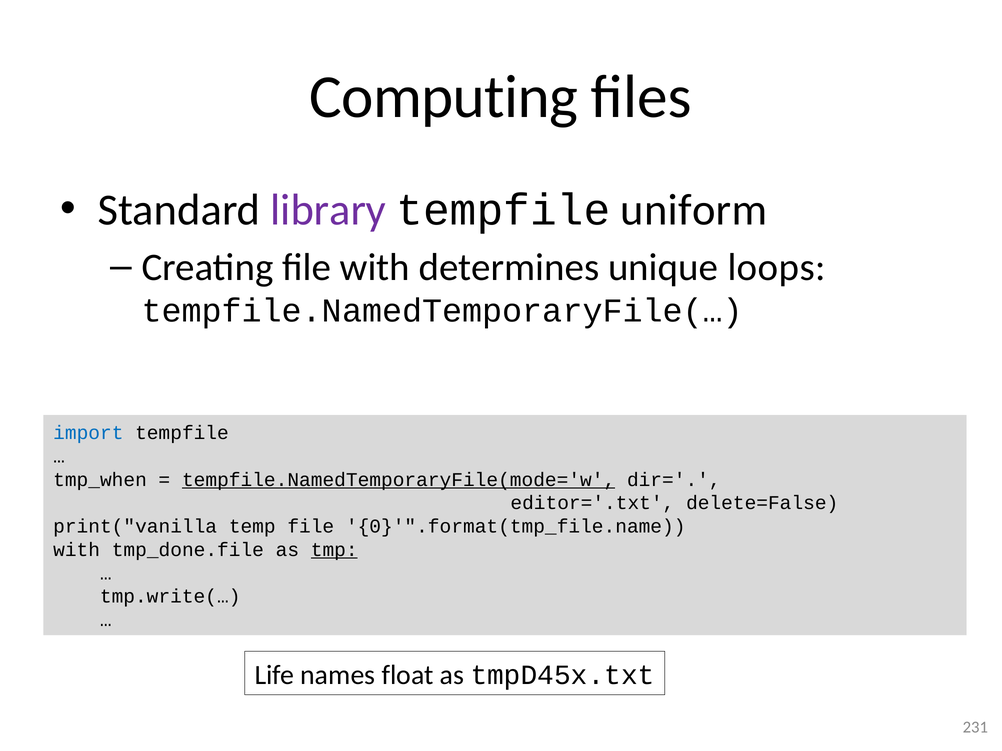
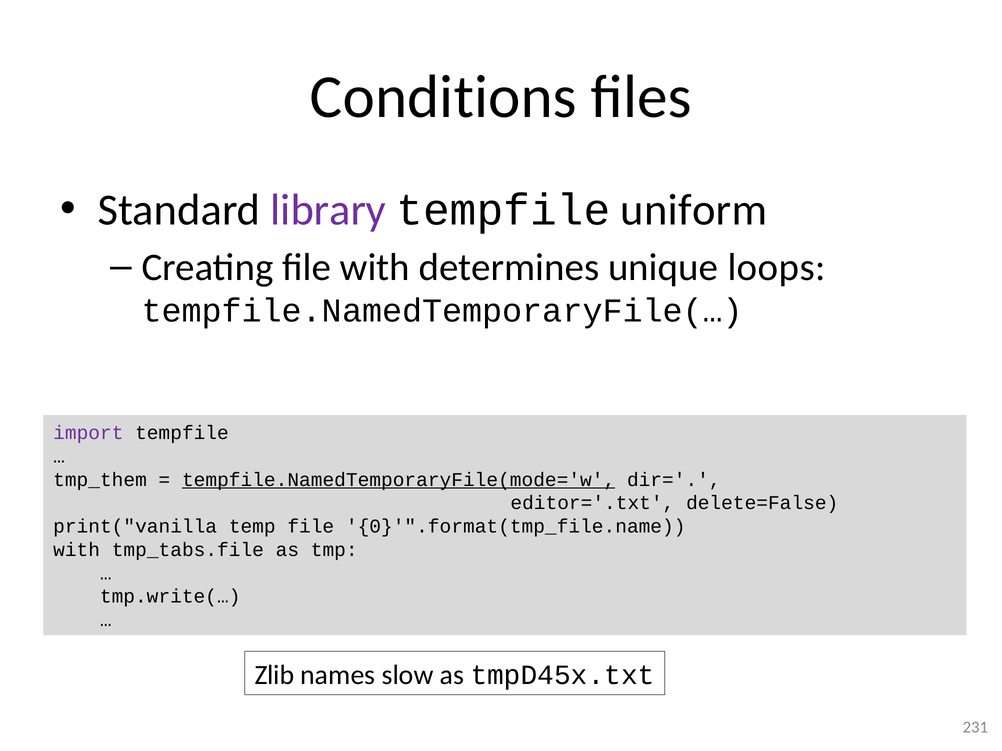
Computing: Computing -> Conditions (443, 97)
import colour: blue -> purple (88, 433)
tmp_when: tmp_when -> tmp_them (100, 480)
tmp_done.file: tmp_done.file -> tmp_tabs.file (188, 550)
tmp underline: present -> none (334, 550)
Life: Life -> Zlib (274, 676)
float: float -> slow (408, 676)
